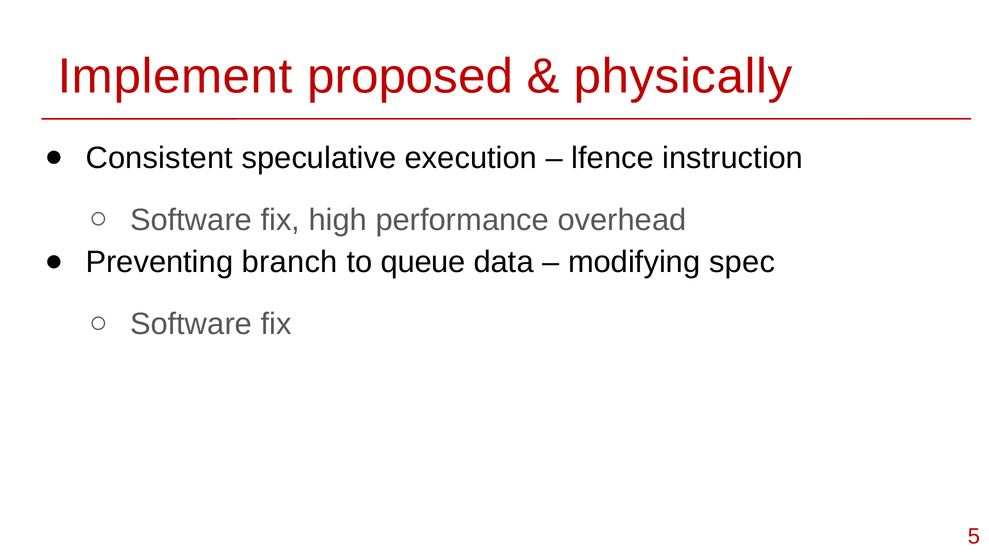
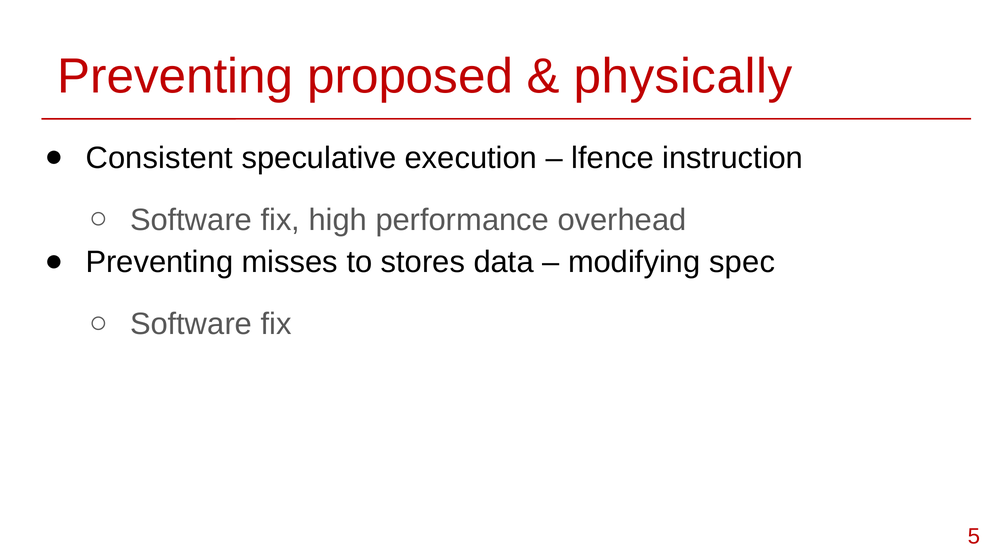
Implement: Implement -> Preventing (175, 77)
branch: branch -> misses (290, 262)
queue: queue -> stores (423, 262)
